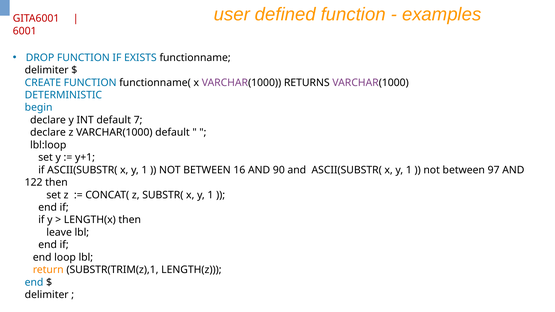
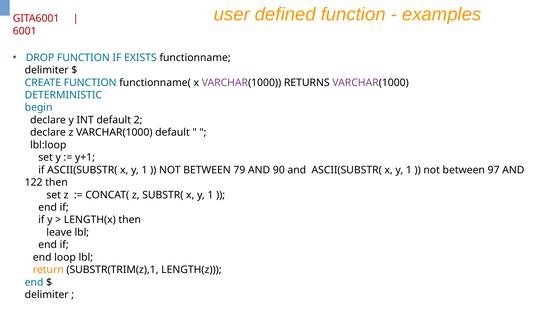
7: 7 -> 2 (138, 120)
16: 16 -> 79 (239, 170)
